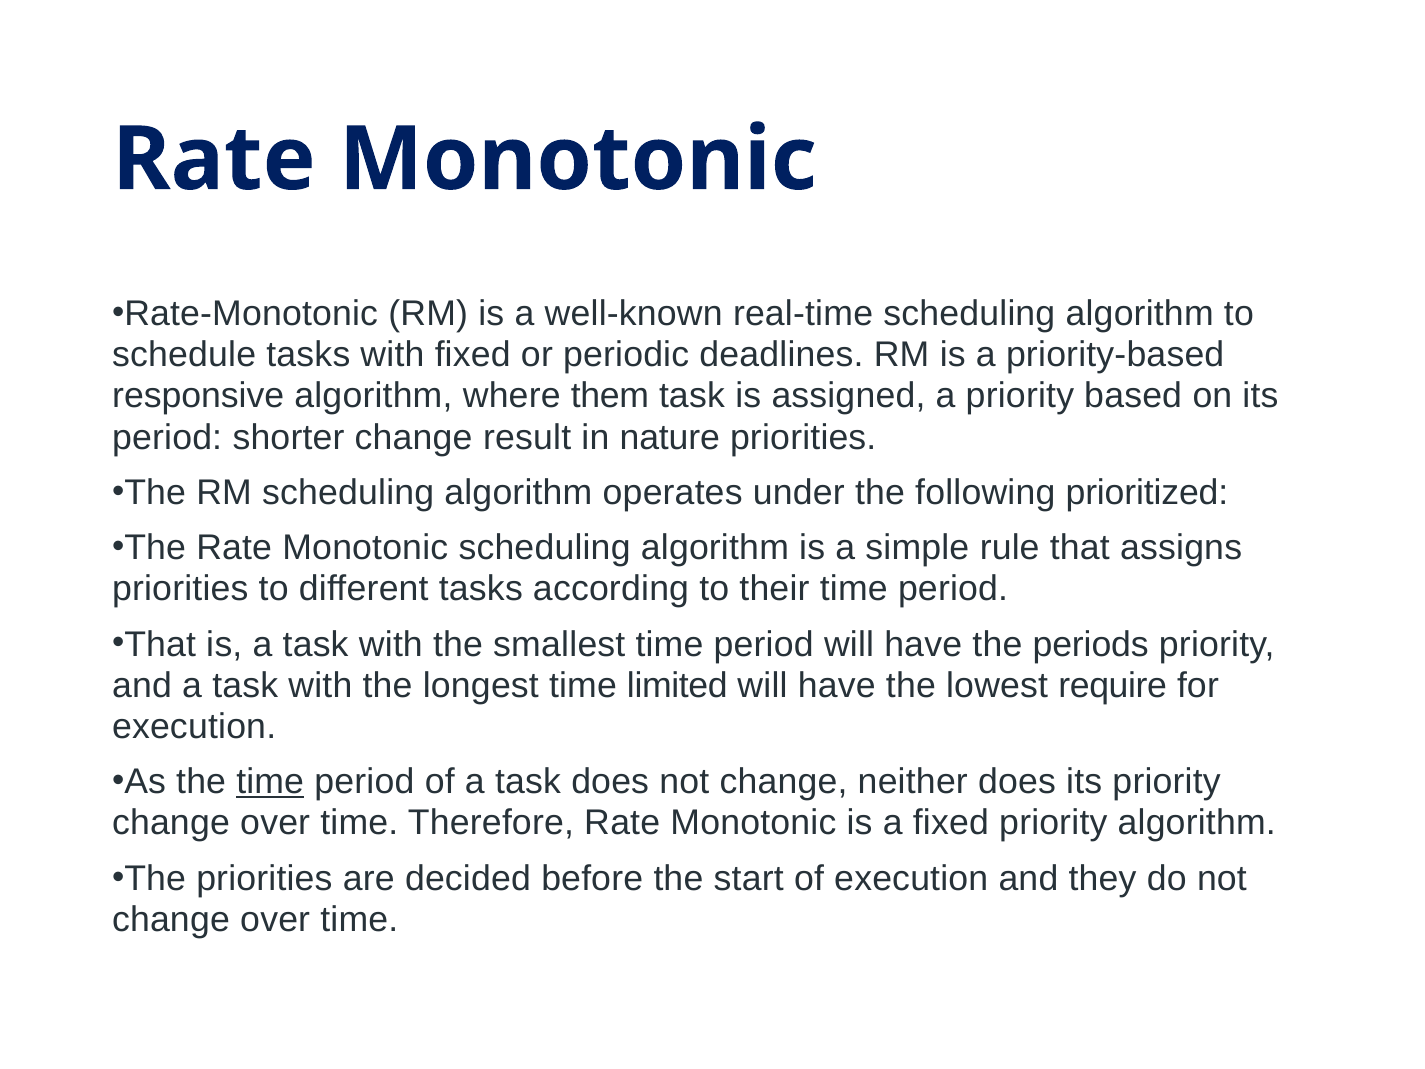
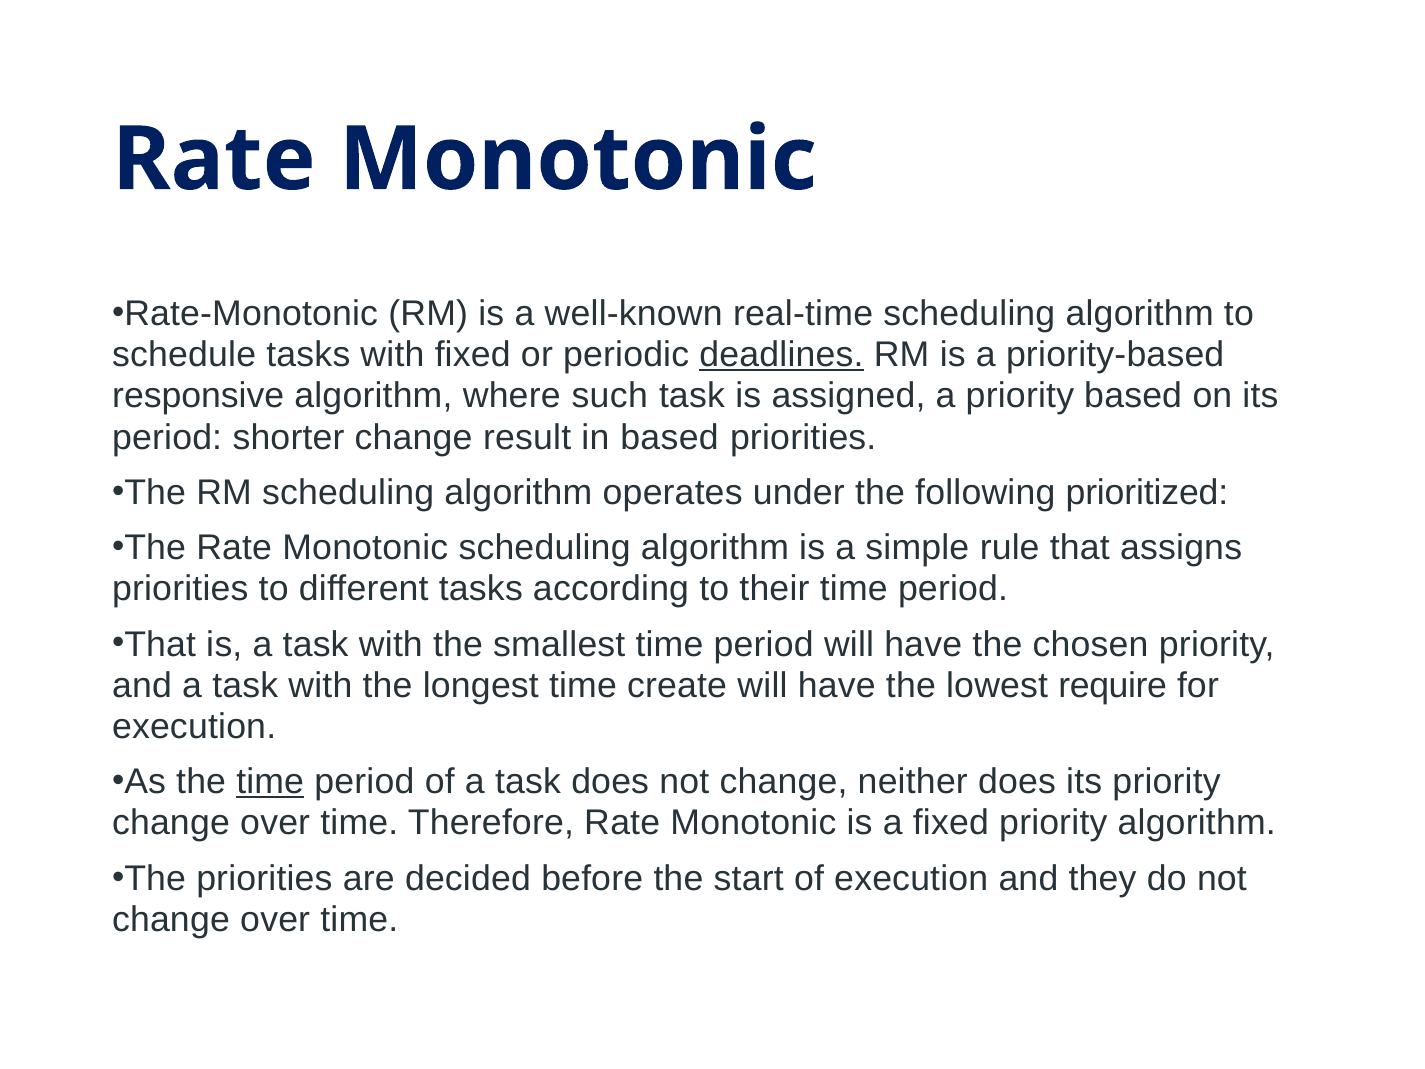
deadlines underline: none -> present (781, 355)
them: them -> such (610, 396)
in nature: nature -> based (670, 437)
periods: periods -> chosen (1090, 644)
limited: limited -> create (677, 685)
